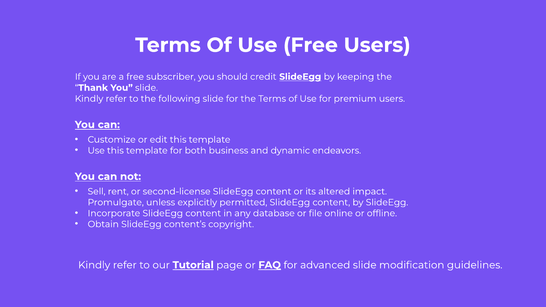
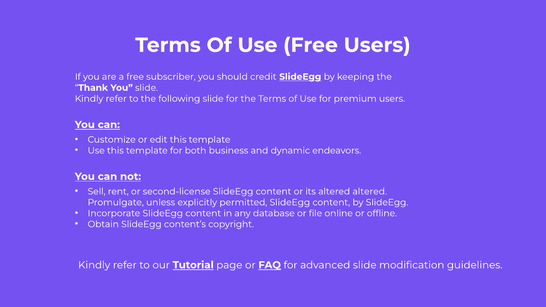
altered impact: impact -> altered (370, 192)
